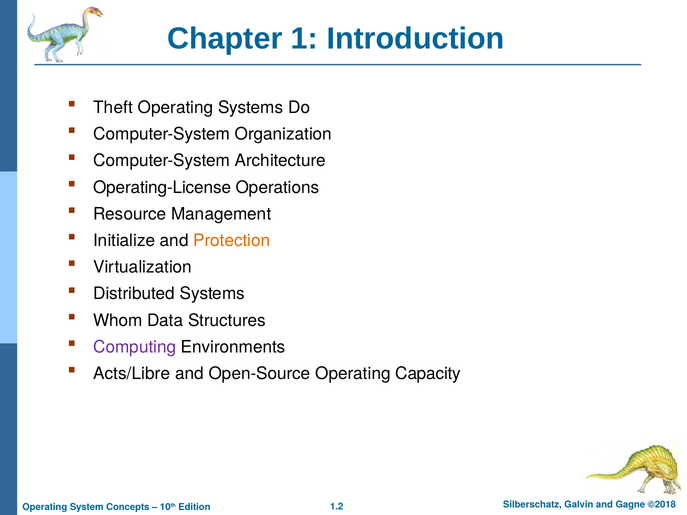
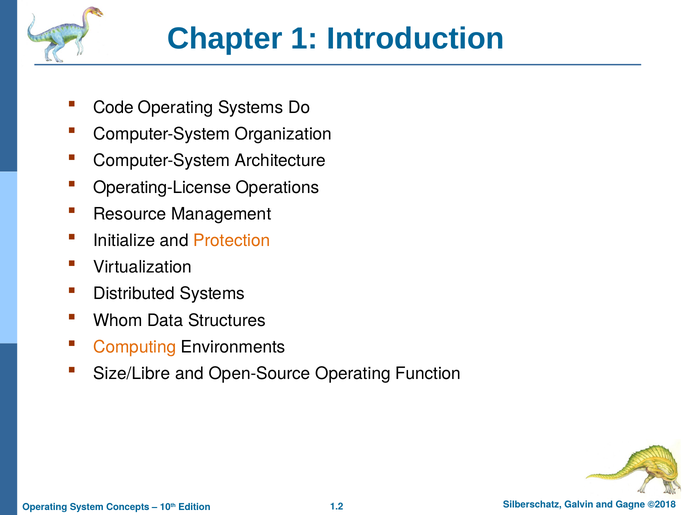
Theft: Theft -> Code (113, 108)
Computing colour: purple -> orange (135, 347)
Acts/Libre: Acts/Libre -> Size/Libre (132, 374)
Capacity: Capacity -> Function (428, 374)
